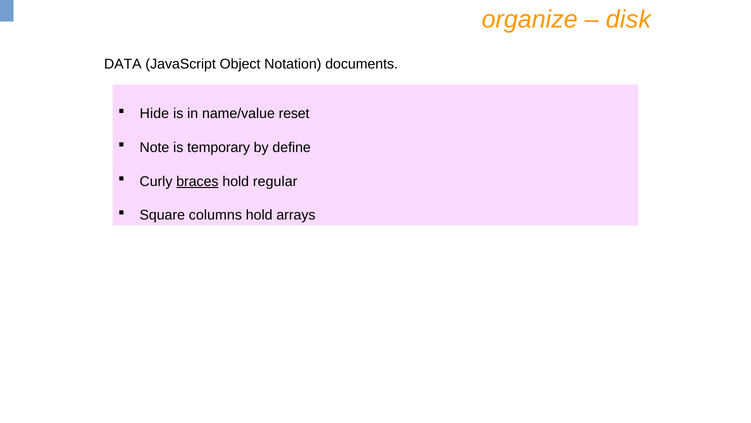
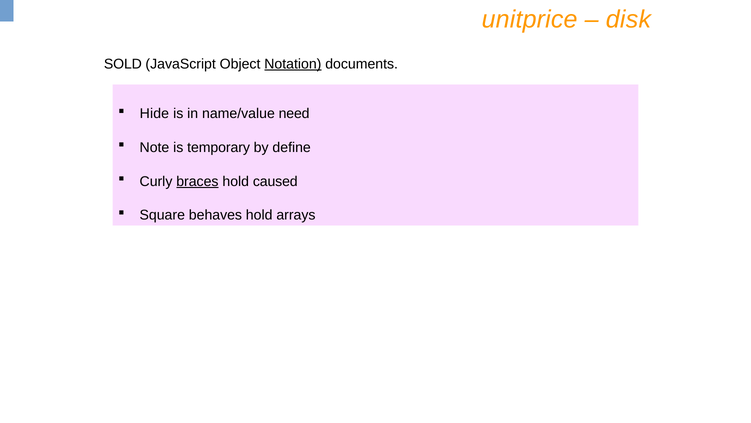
organize: organize -> unitprice (530, 20)
DATA: DATA -> SOLD (123, 64)
Notation underline: none -> present (293, 64)
reset: reset -> need (294, 114)
regular: regular -> caused (275, 181)
columns: columns -> behaves (215, 215)
